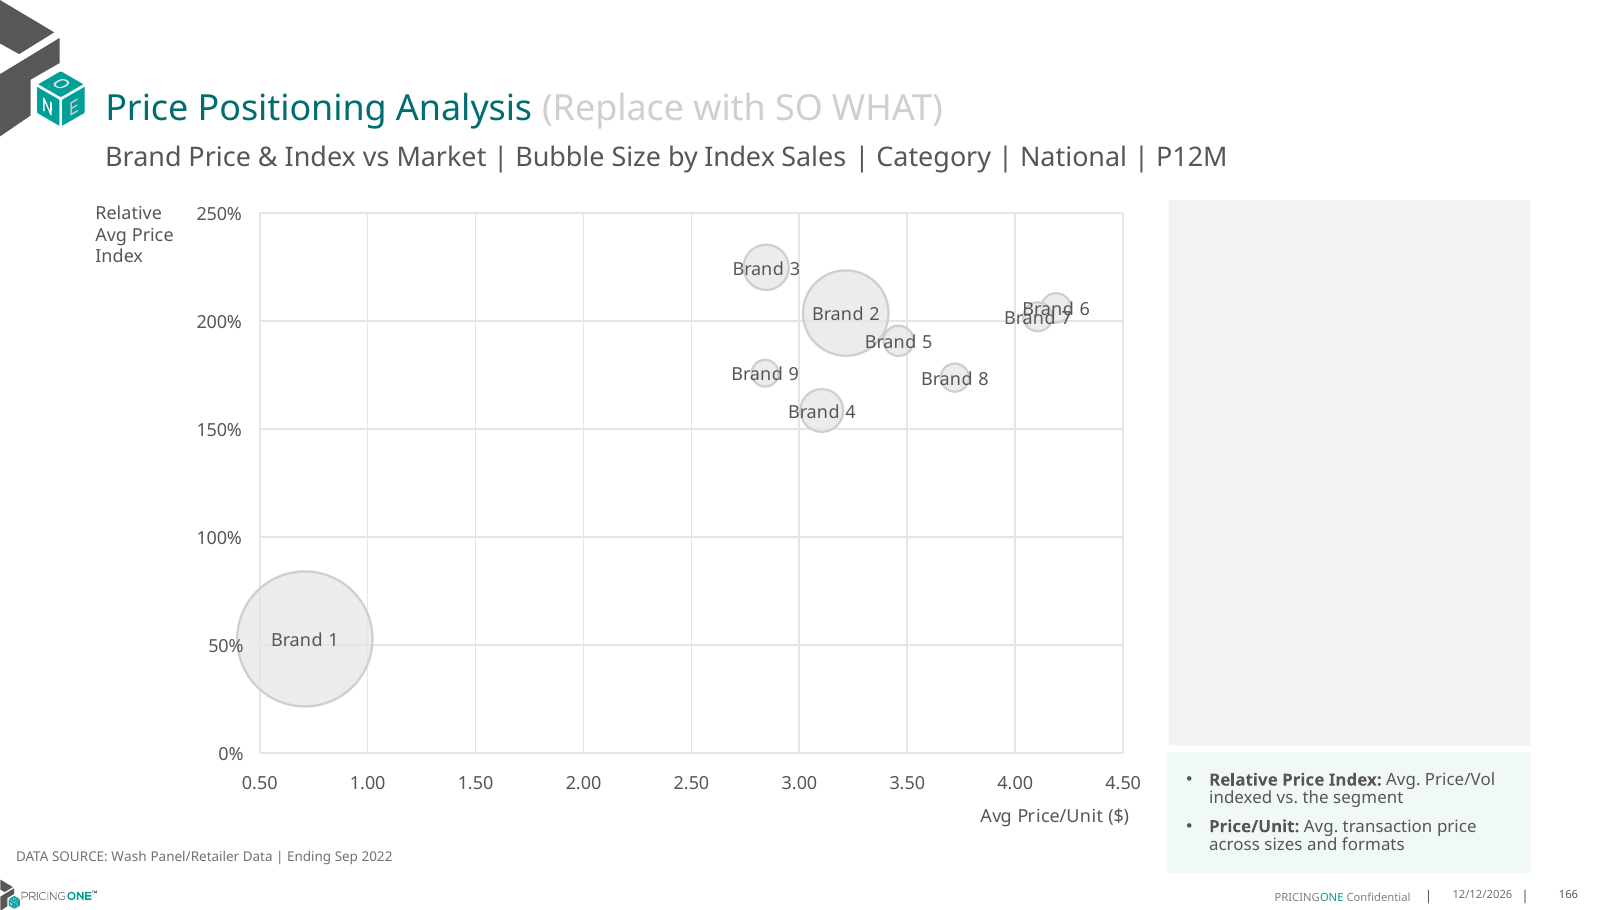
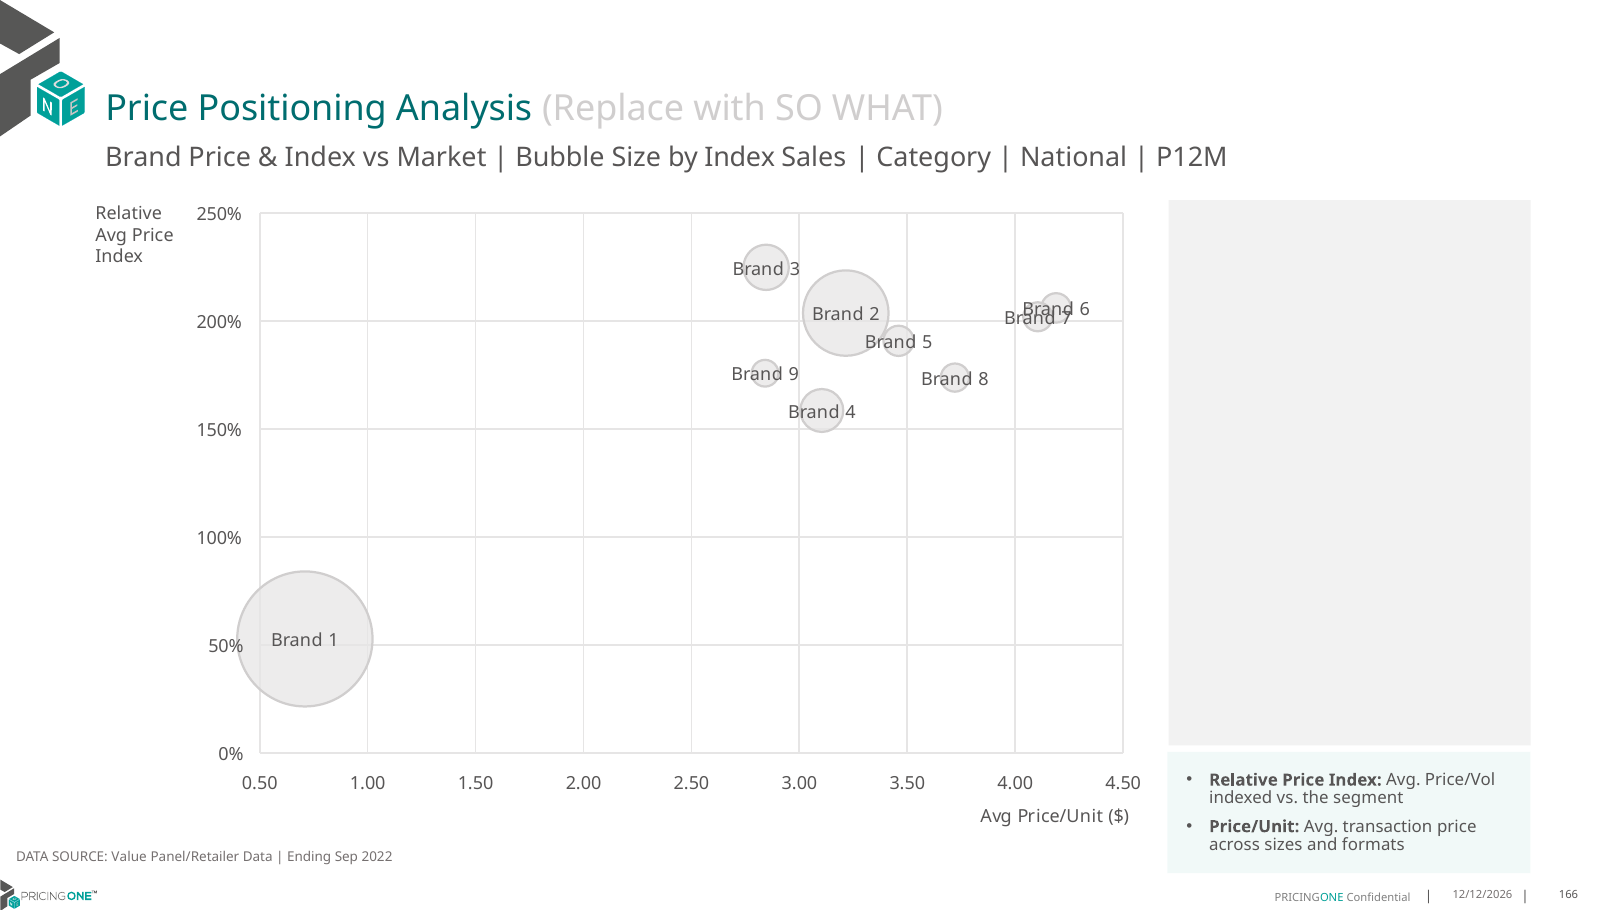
Wash: Wash -> Value (129, 857)
